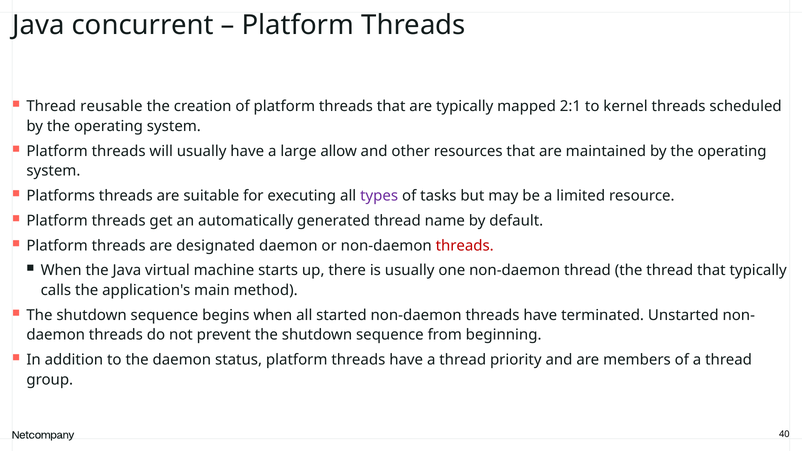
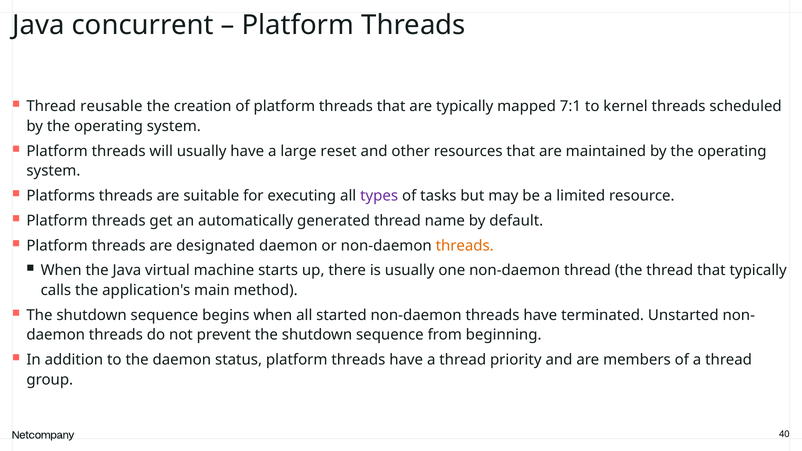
2:1: 2:1 -> 7:1 (570, 106)
allow: allow -> reset (339, 151)
threads colour: red -> orange (465, 246)
